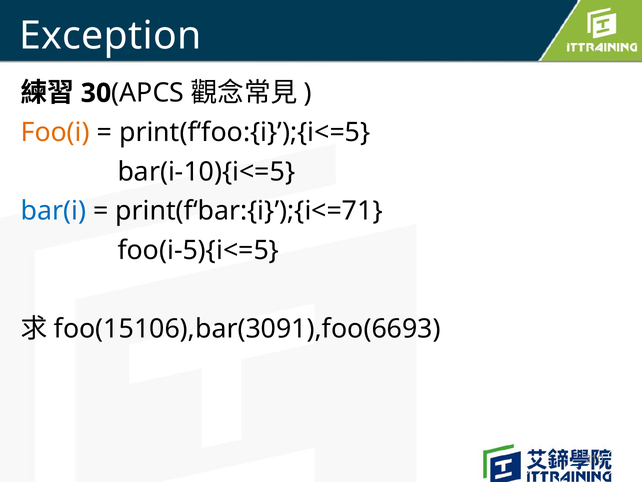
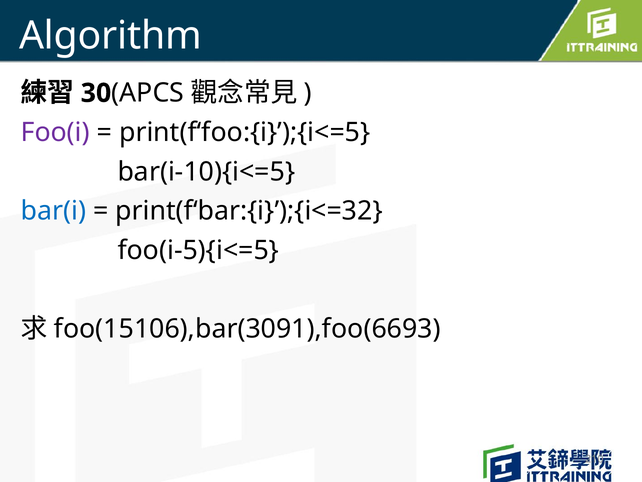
Exception: Exception -> Algorithm (110, 36)
Foo(i colour: orange -> purple (55, 132)
print(f‘bar:{i}’);{i<=71: print(f‘bar:{i}’);{i<=71 -> print(f‘bar:{i}’);{i<=32 (249, 211)
